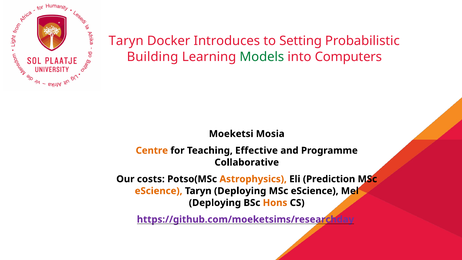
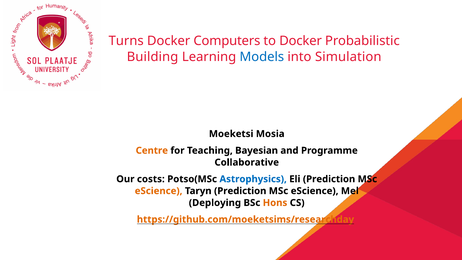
Taryn: Taryn -> Turns (126, 41)
Introduces: Introduces -> Computers (227, 41)
to Setting: Setting -> Docker (301, 41)
Models colour: green -> blue (262, 57)
Computers: Computers -> Simulation (348, 57)
Effective: Effective -> Bayesian (257, 150)
Astrophysics colour: orange -> blue (253, 179)
Taryn Deploying: Deploying -> Prediction (240, 191)
https://github.com/moeketsims/researchday colour: purple -> orange (245, 219)
